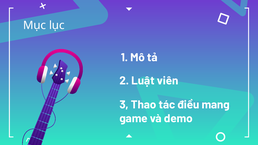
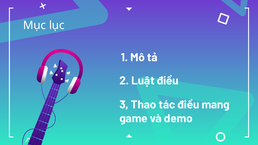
Luật viên: viên -> điều (168, 81)
